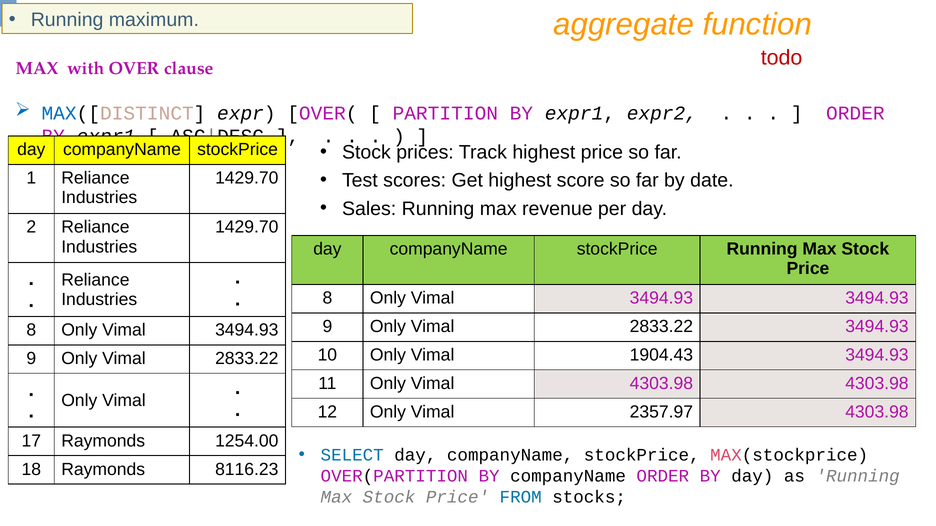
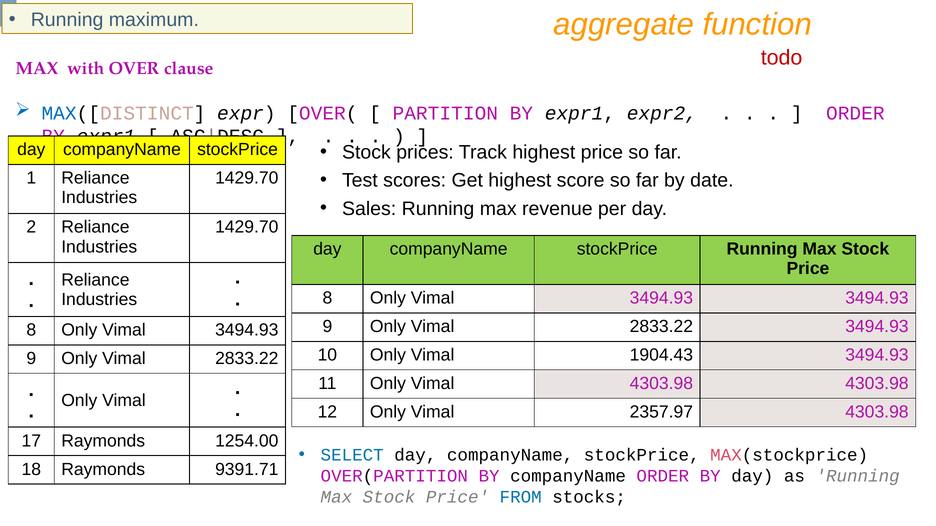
8116.23: 8116.23 -> 9391.71 (247, 470)
